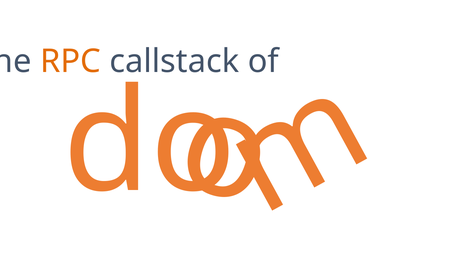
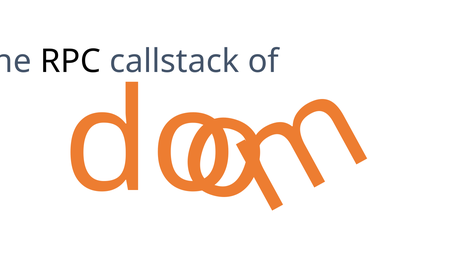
RPC colour: orange -> black (70, 61)
